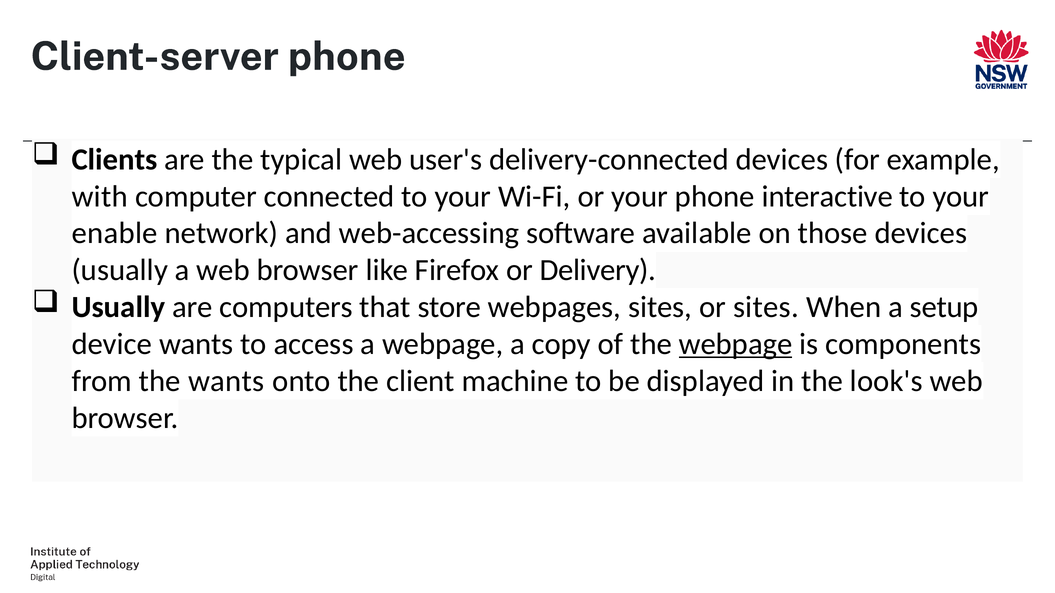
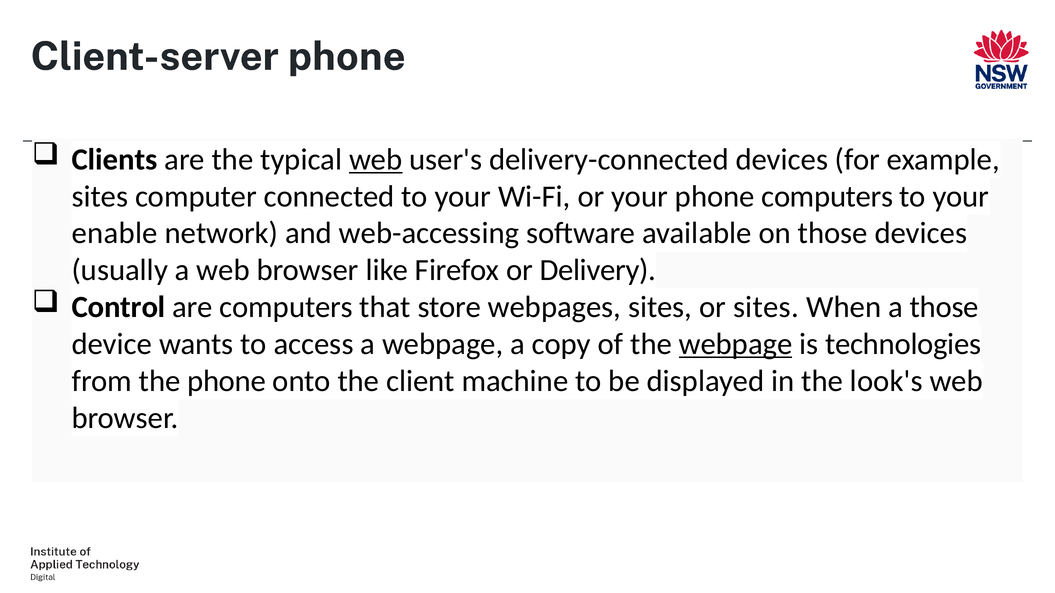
web underline: none -> present (376, 160)
with: with -> sites (100, 197)
phone interactive: interactive -> computers (827, 197)
Usually: Usually -> Control (119, 307)
a setup: setup -> those (944, 307)
components: components -> technologies (903, 344)
the wants: wants -> phone (227, 381)
